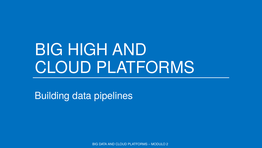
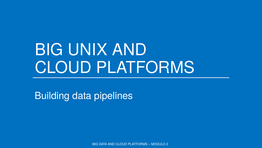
HIGH: HIGH -> UNIX (88, 50)
